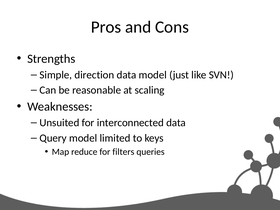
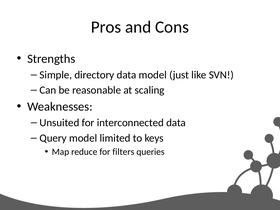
direction: direction -> directory (94, 75)
